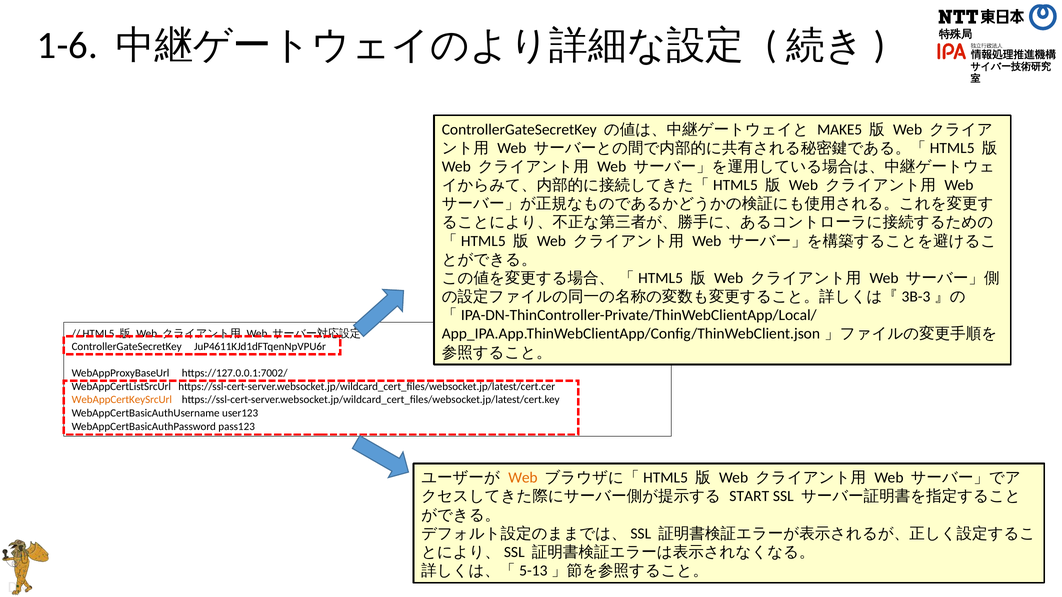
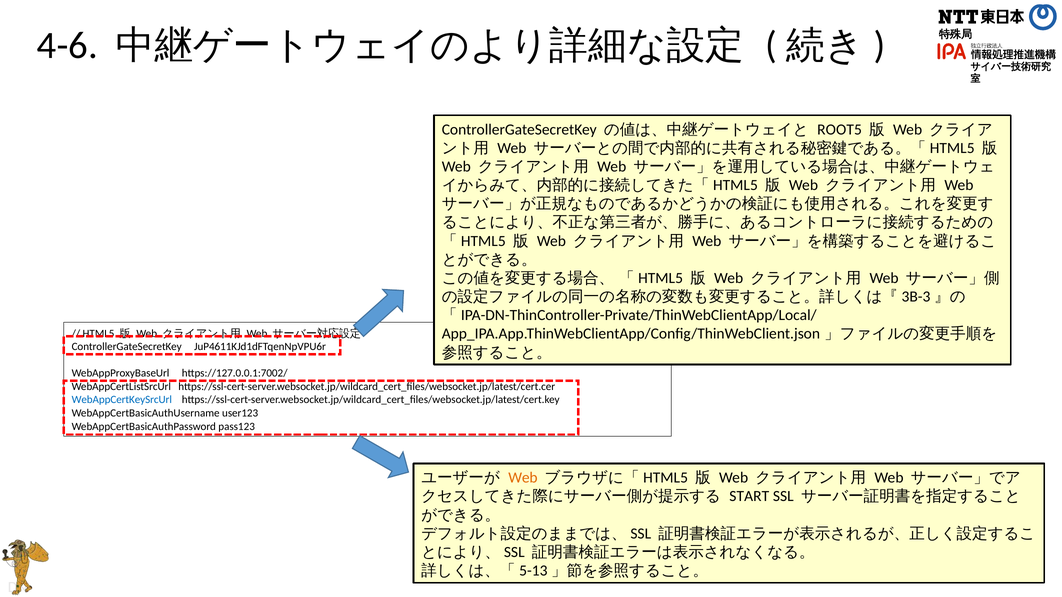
1-6: 1-6 -> 4-6 (67, 46)
MAKE5: MAKE5 -> ROOT5 (840, 130)
WebAppCertKeySrcUrl colour: orange -> blue (122, 400)
